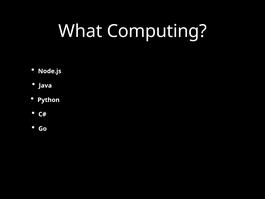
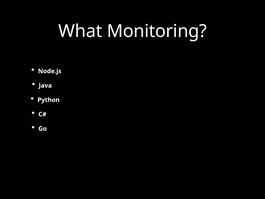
Computing: Computing -> Monitoring (157, 31)
